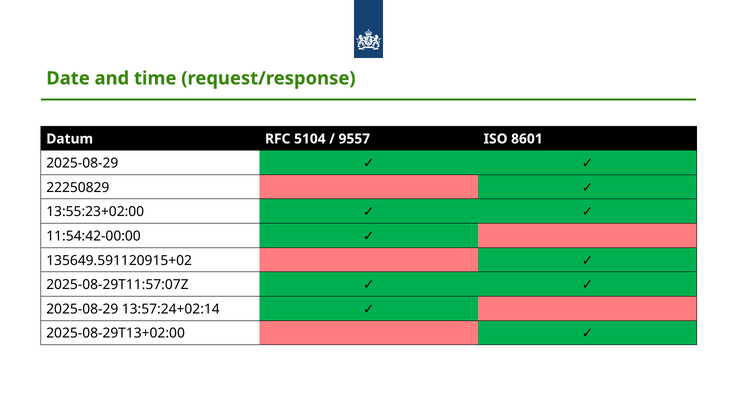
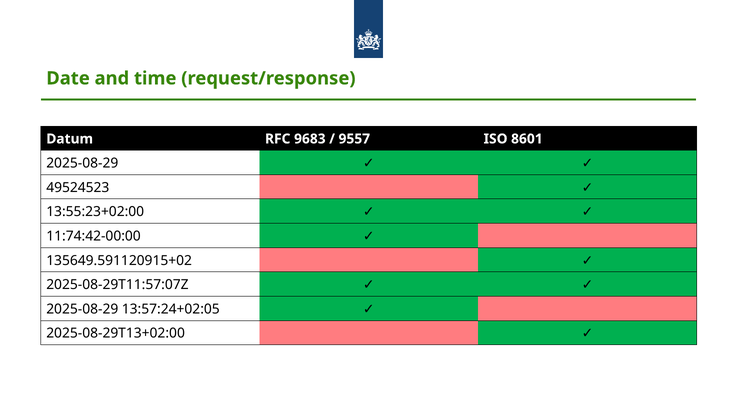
5104: 5104 -> 9683 (310, 139)
22250829: 22250829 -> 49524523 (78, 188)
11:54:42-00:00: 11:54:42-00:00 -> 11:74:42-00:00 (94, 236)
13:57:24+02:14: 13:57:24+02:14 -> 13:57:24+02:05 (171, 310)
